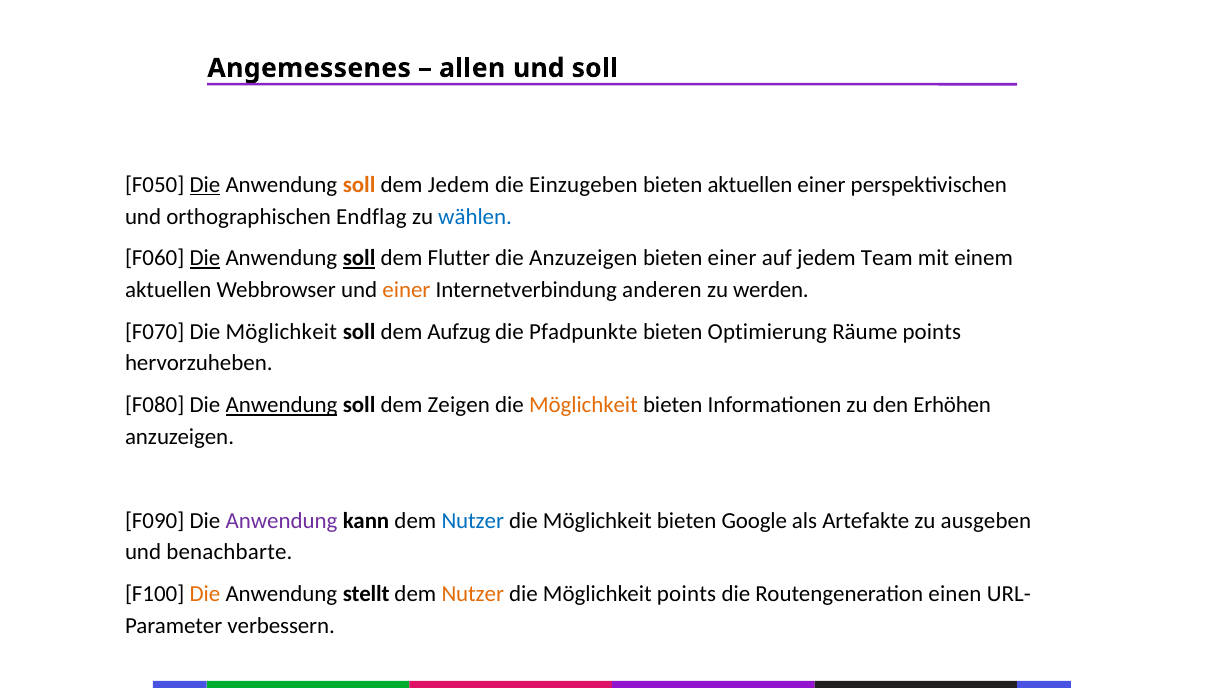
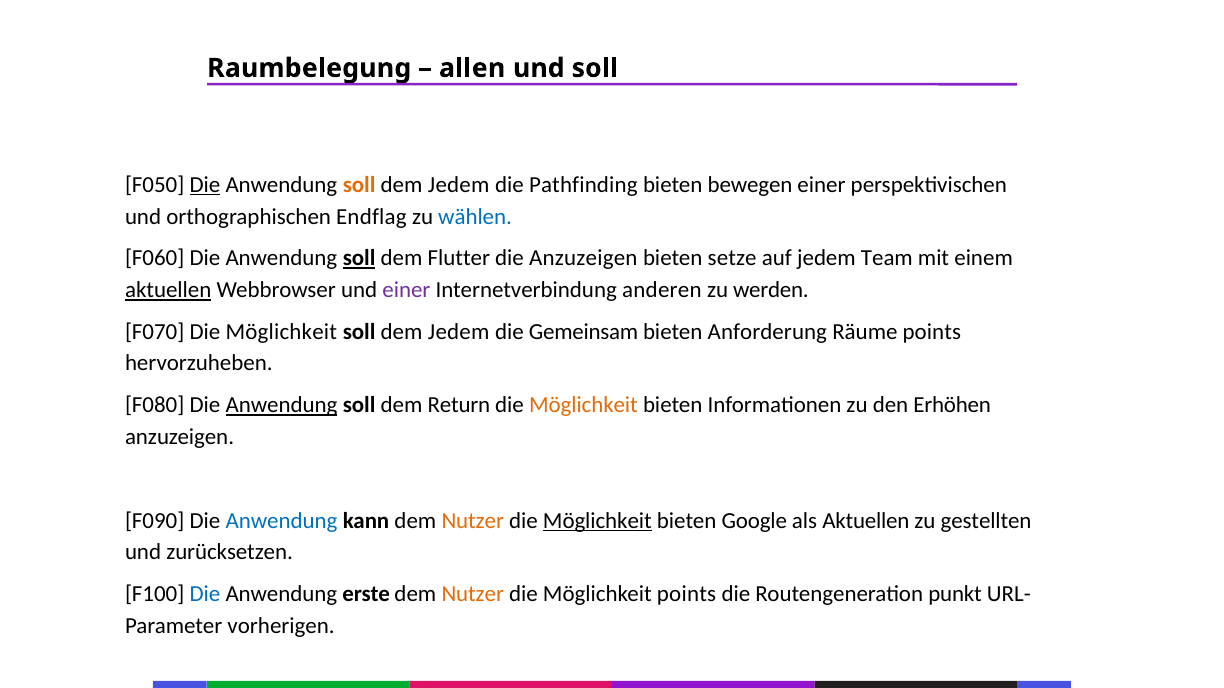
Angemessenes: Angemessenes -> Raumbelegung (309, 68)
Einzugeben: Einzugeben -> Pathfinding (583, 185)
bieten aktuellen: aktuellen -> bewegen (750, 185)
Die underline: present -> none (205, 258)
bieten einer: einer -> setze (732, 258)
aktuellen underline: none -> present (168, 290)
einer colour: orange -> purple (406, 290)
Aufzug: Aufzug -> Jedem (459, 332)
Pfadpunkte: Pfadpunkte -> Gemeinsam (584, 332)
Optimierung: Optimierung -> Anforderung (767, 332)
Zeigen: Zeigen -> Return (459, 406)
Anwendung colour: purple -> blue (281, 521)
Nutzer colour: blue -> orange (473, 521)
Möglichkeit underline: none -> present (597, 521)
als Artefakte: Artefakte -> Aktuellen (866, 521)
ausgeben: ausgeben -> gestellten (986, 521)
benachbarte: benachbarte -> zurücksetzen (230, 553)
Die colour: orange -> blue (205, 594)
stellt: stellt -> erste (366, 594)
einen: einen -> punkt (955, 594)
verbessern: verbessern -> vorherigen (281, 626)
